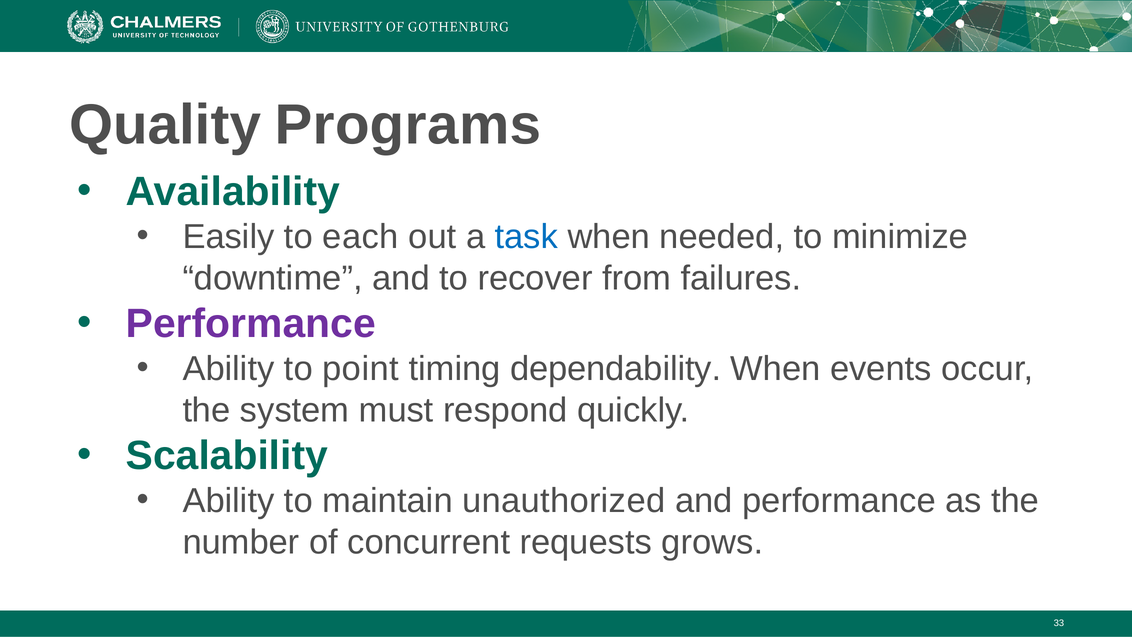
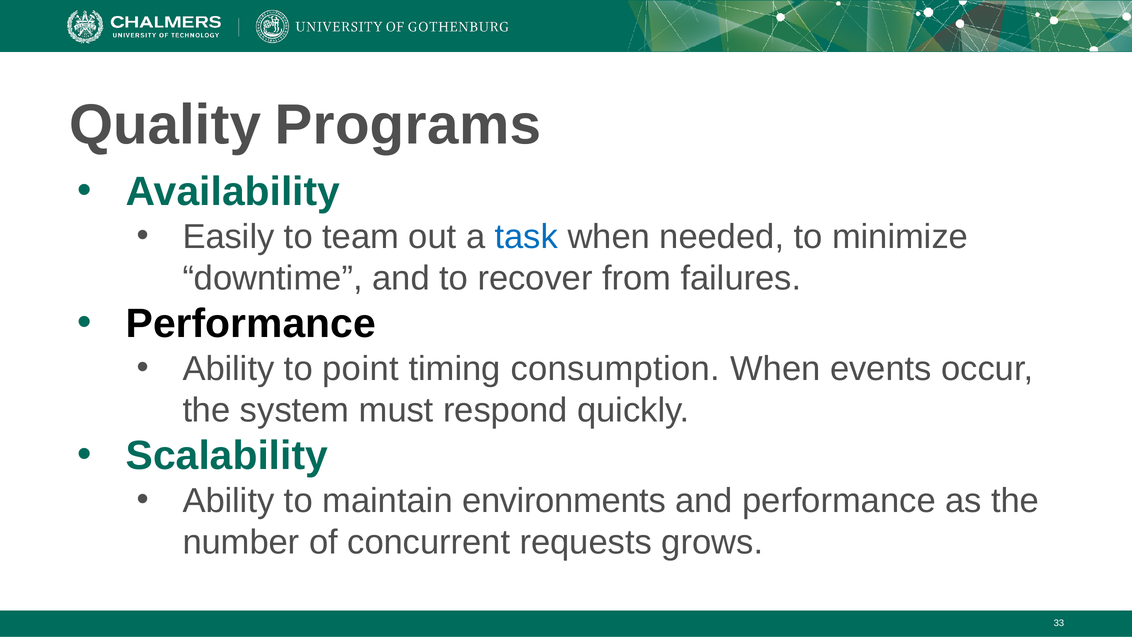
each: each -> team (361, 237)
Performance colour: purple -> black (251, 324)
dependability: dependability -> consumption (615, 369)
unauthorized: unauthorized -> environments (564, 501)
